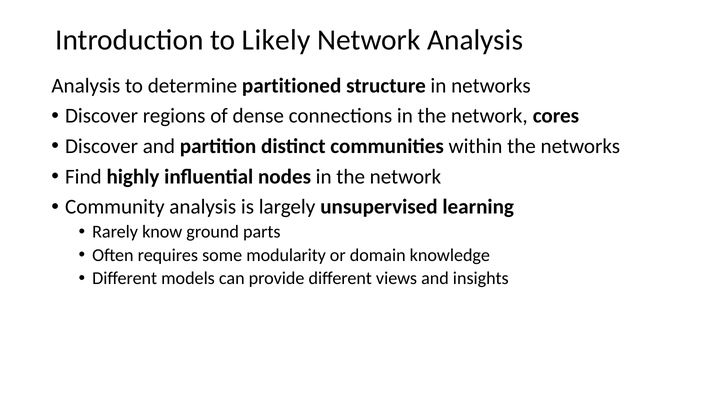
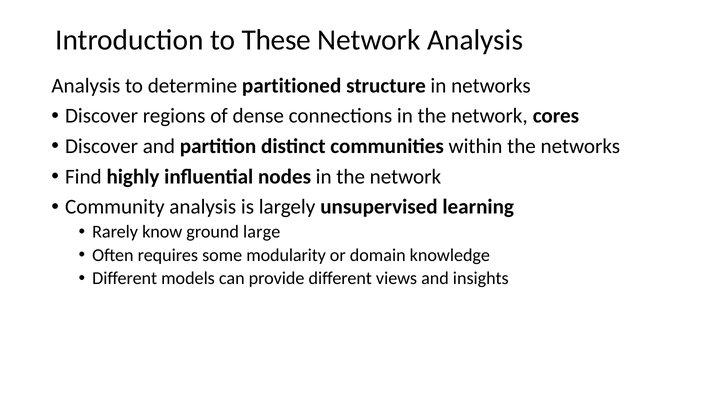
Likely: Likely -> These (276, 40)
parts: parts -> large (262, 232)
